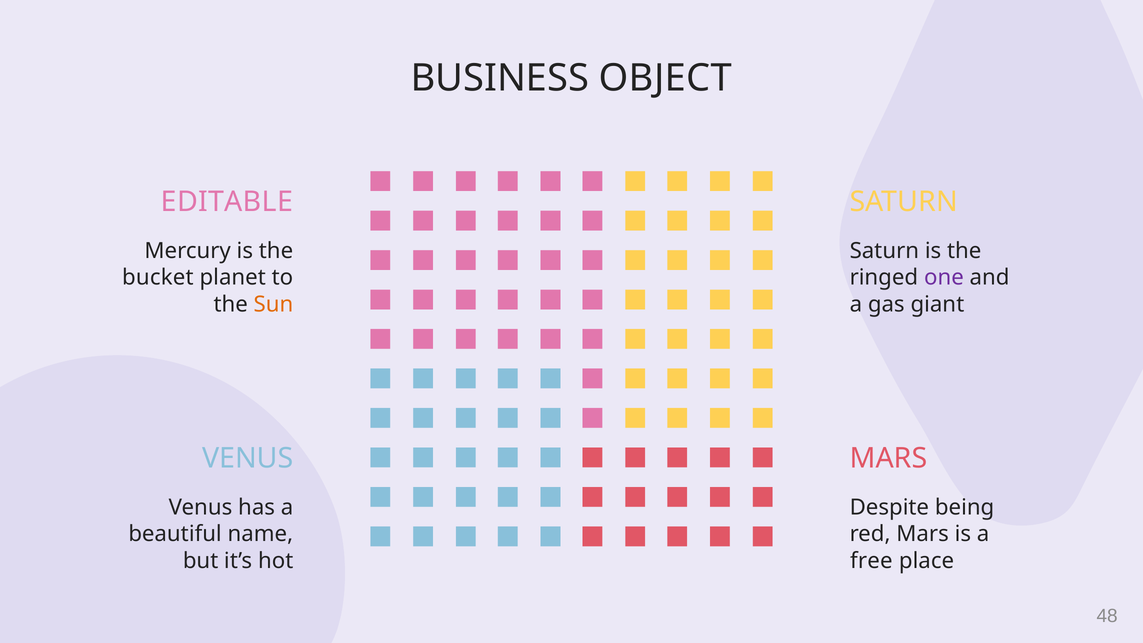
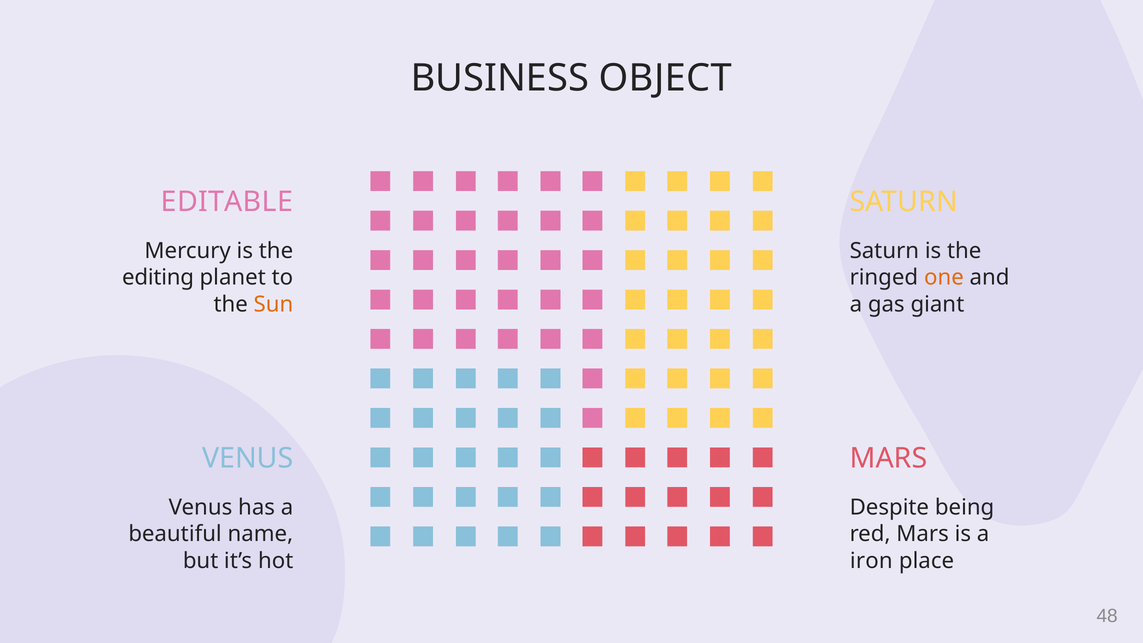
bucket: bucket -> editing (158, 277)
one colour: purple -> orange (944, 277)
free: free -> iron (871, 561)
